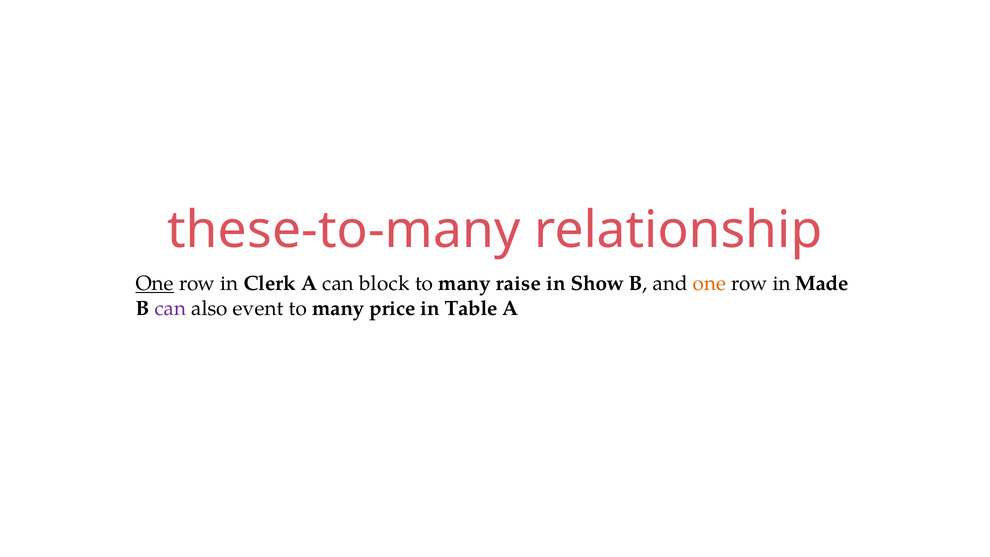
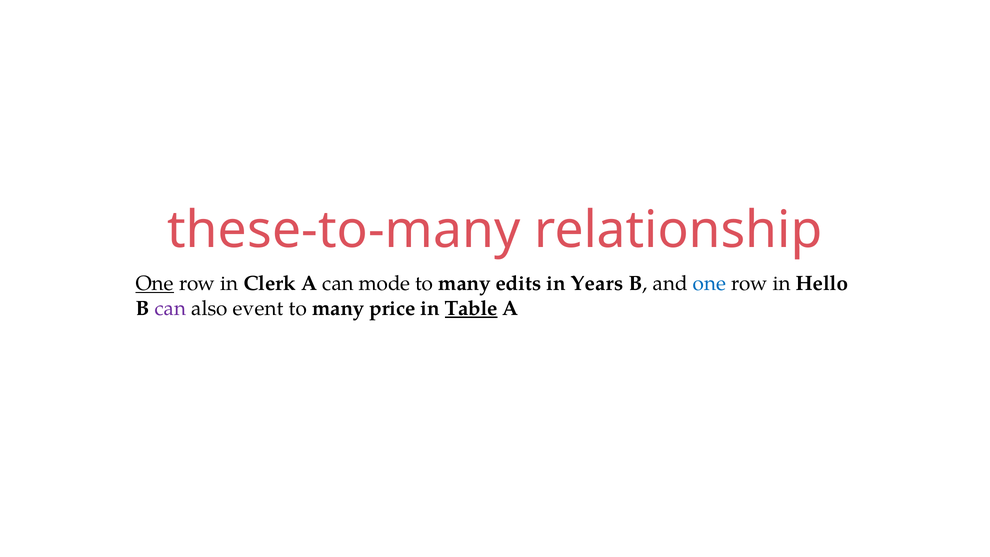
block: block -> mode (385, 284)
raise: raise -> edits (518, 284)
Show: Show -> Years (597, 284)
one colour: orange -> blue (709, 284)
Made: Made -> Hello (822, 284)
Table underline: none -> present (471, 308)
